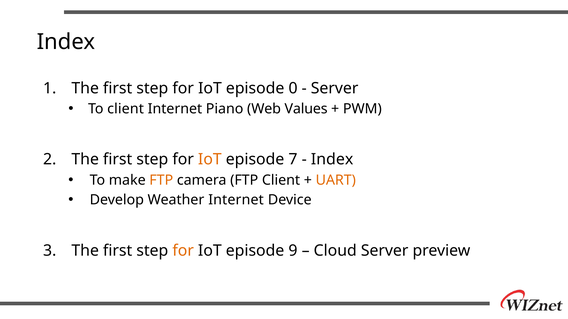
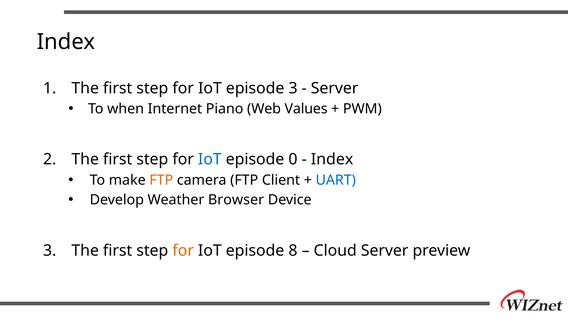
episode 0: 0 -> 3 (293, 88)
To client: client -> when (126, 109)
IoT colour: orange -> blue (210, 160)
7: 7 -> 0 (293, 160)
UART colour: orange -> blue (336, 180)
Weather Internet: Internet -> Browser (236, 200)
9: 9 -> 8 (293, 251)
